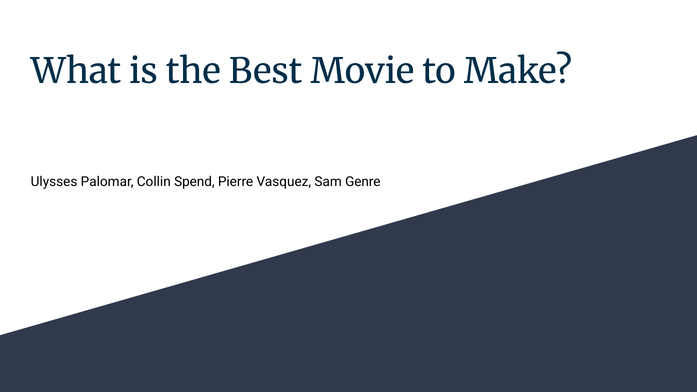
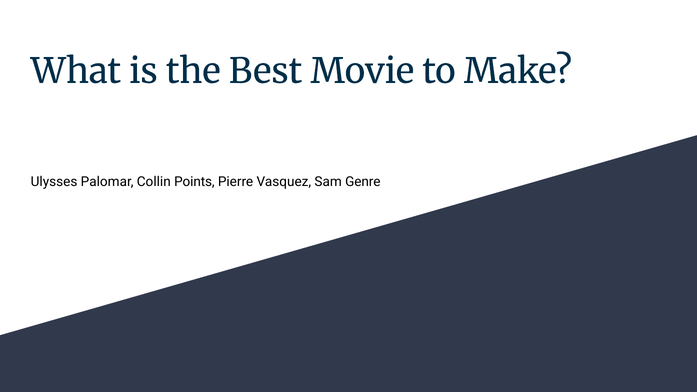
Spend: Spend -> Points (194, 182)
